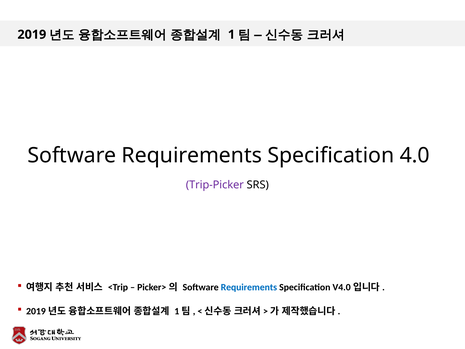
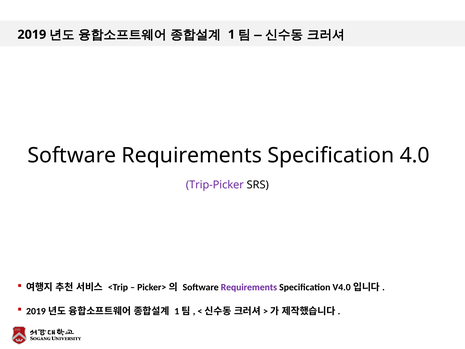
Requirements colour: blue -> purple (249, 287)
